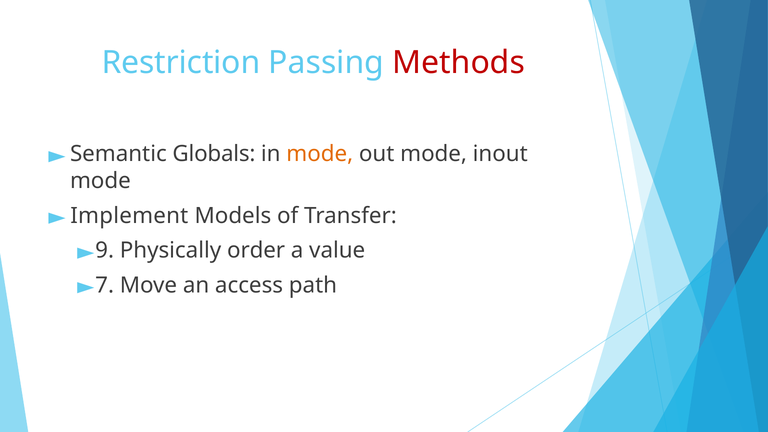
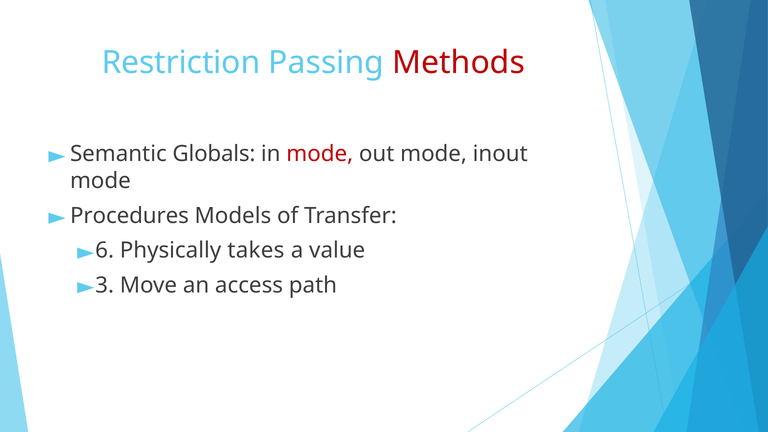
mode colour: orange -> red (320, 154)
Implement: Implement -> Procedures (129, 216)
9: 9 -> 6 (105, 250)
order: order -> takes (256, 250)
7: 7 -> 3 (105, 285)
